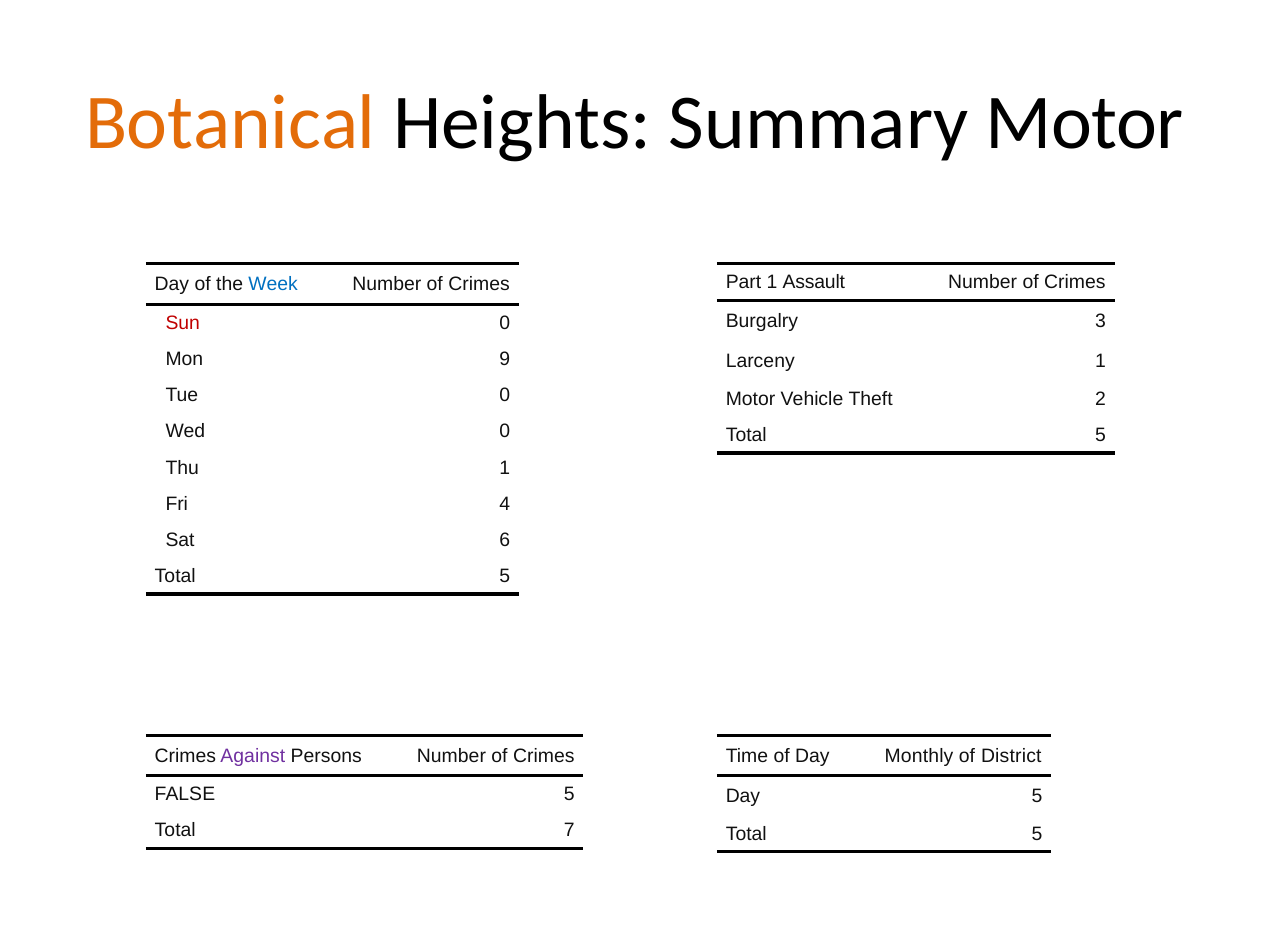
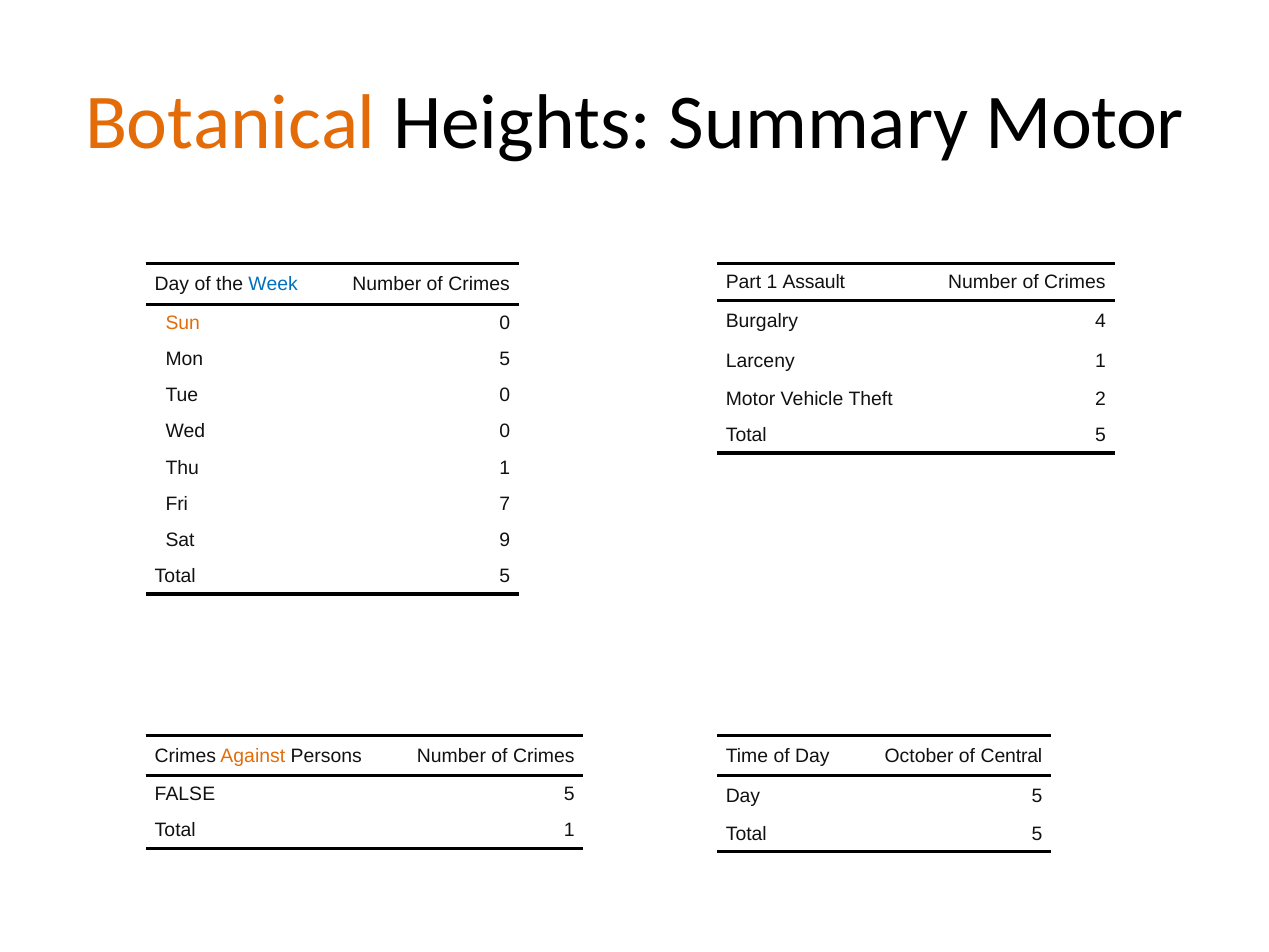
3: 3 -> 4 (1101, 321)
Sun colour: red -> orange (183, 323)
Mon 9: 9 -> 5 (505, 359)
4: 4 -> 7 (505, 504)
6: 6 -> 9 (505, 540)
Against colour: purple -> orange (253, 756)
Monthly: Monthly -> October (919, 756)
District: District -> Central (1011, 756)
Total 7: 7 -> 1 (569, 830)
